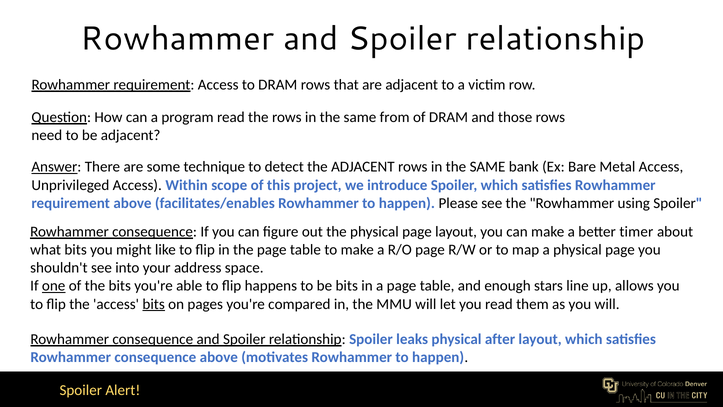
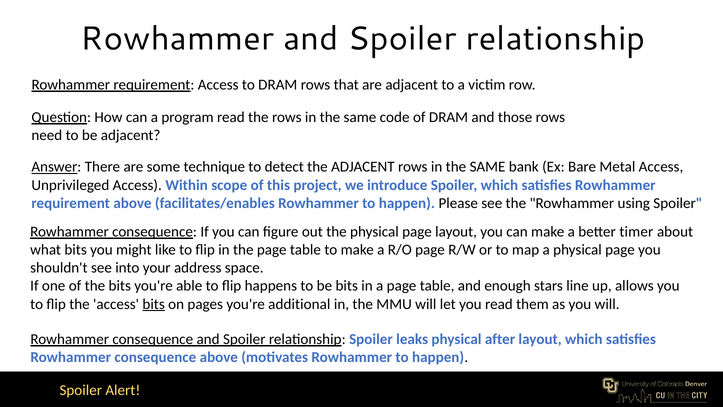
from: from -> code (395, 117)
one underline: present -> none (54, 286)
compared: compared -> additional (299, 304)
